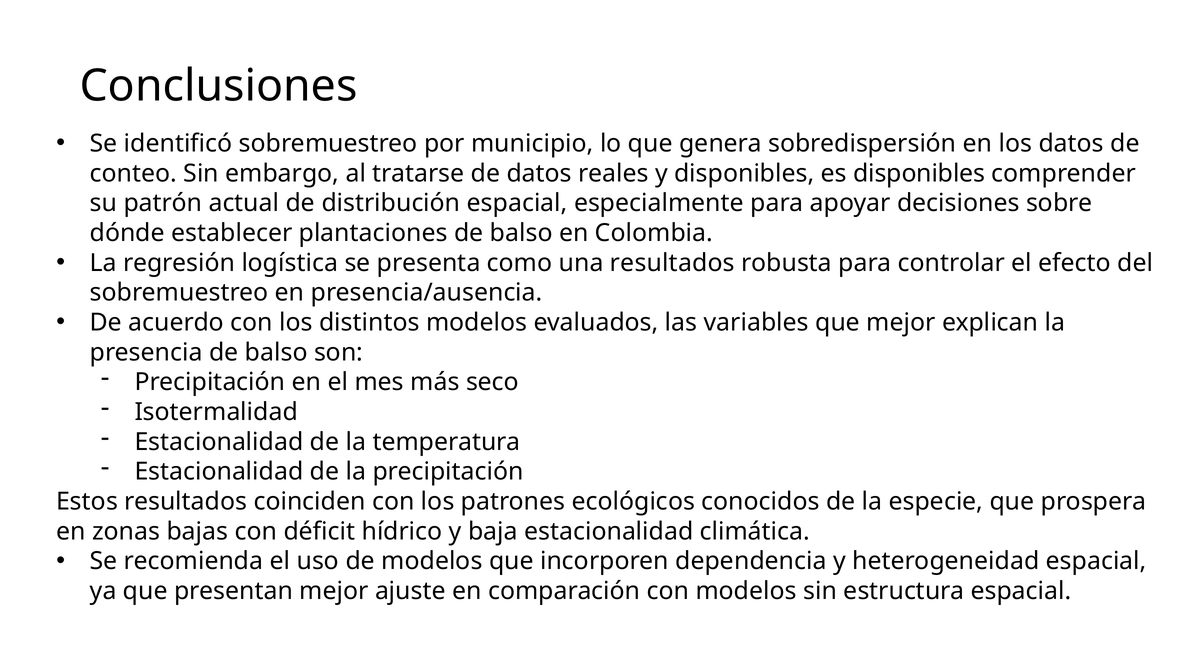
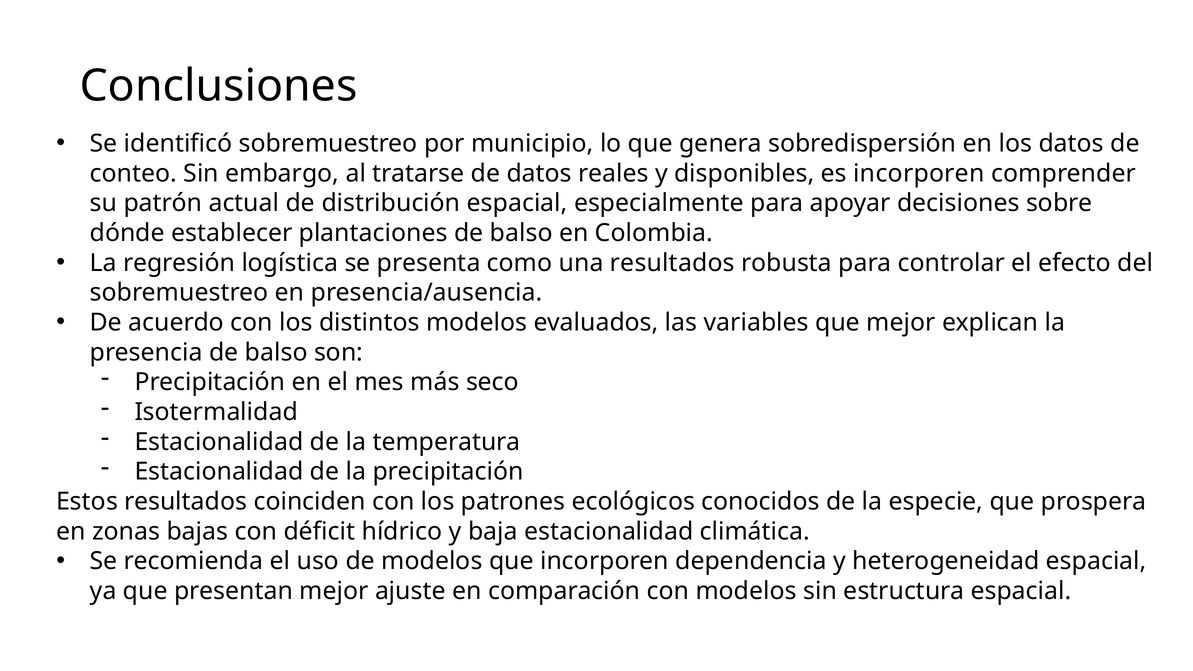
es disponibles: disponibles -> incorporen (919, 173)
